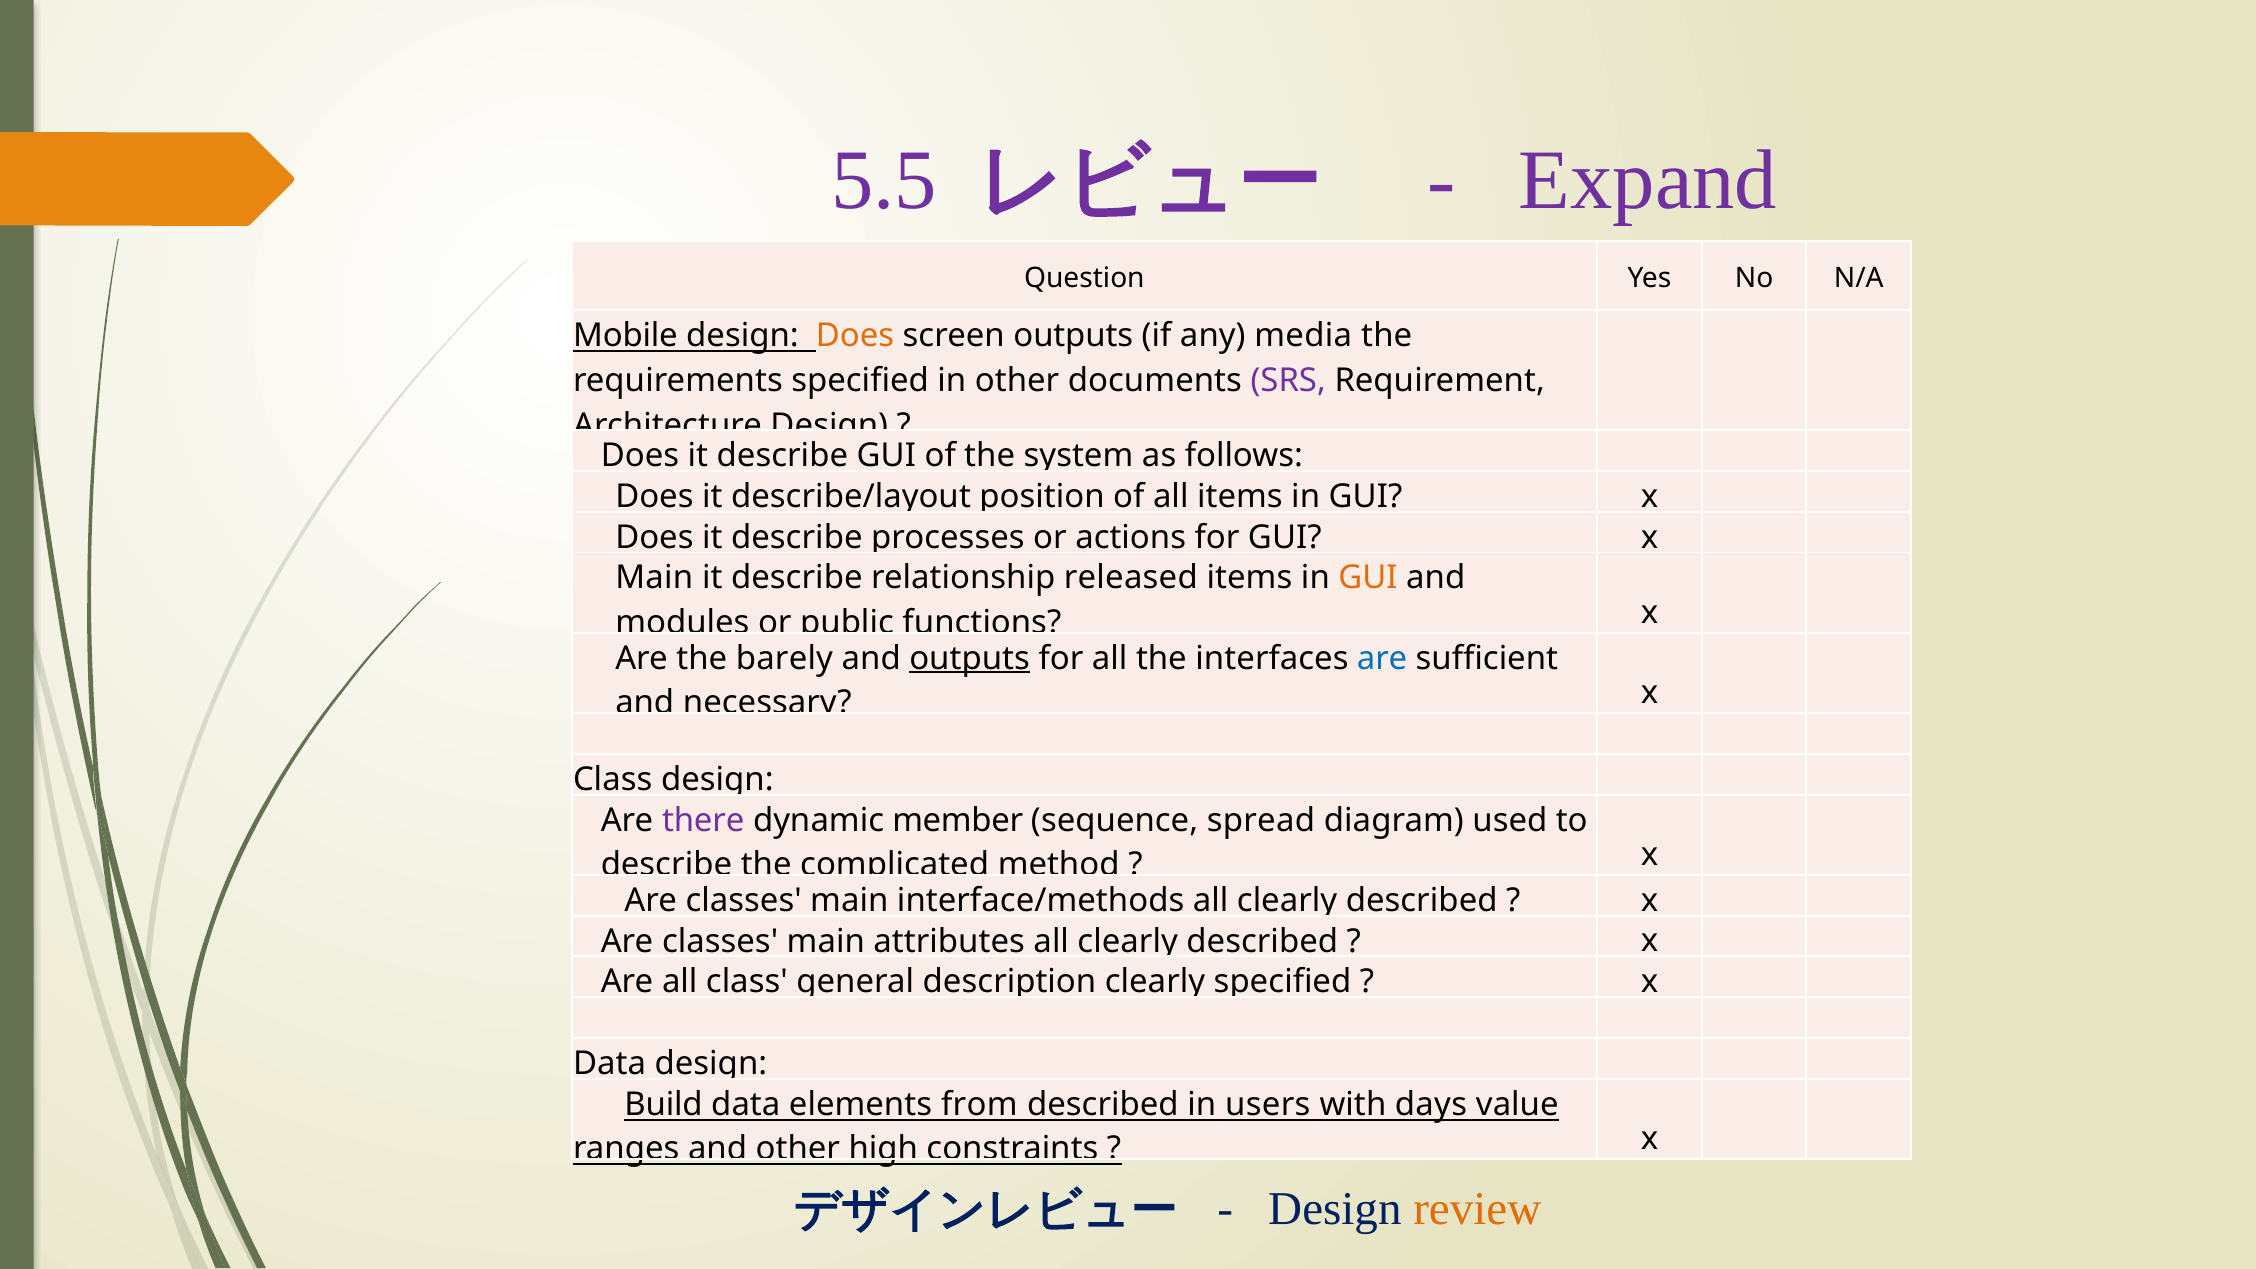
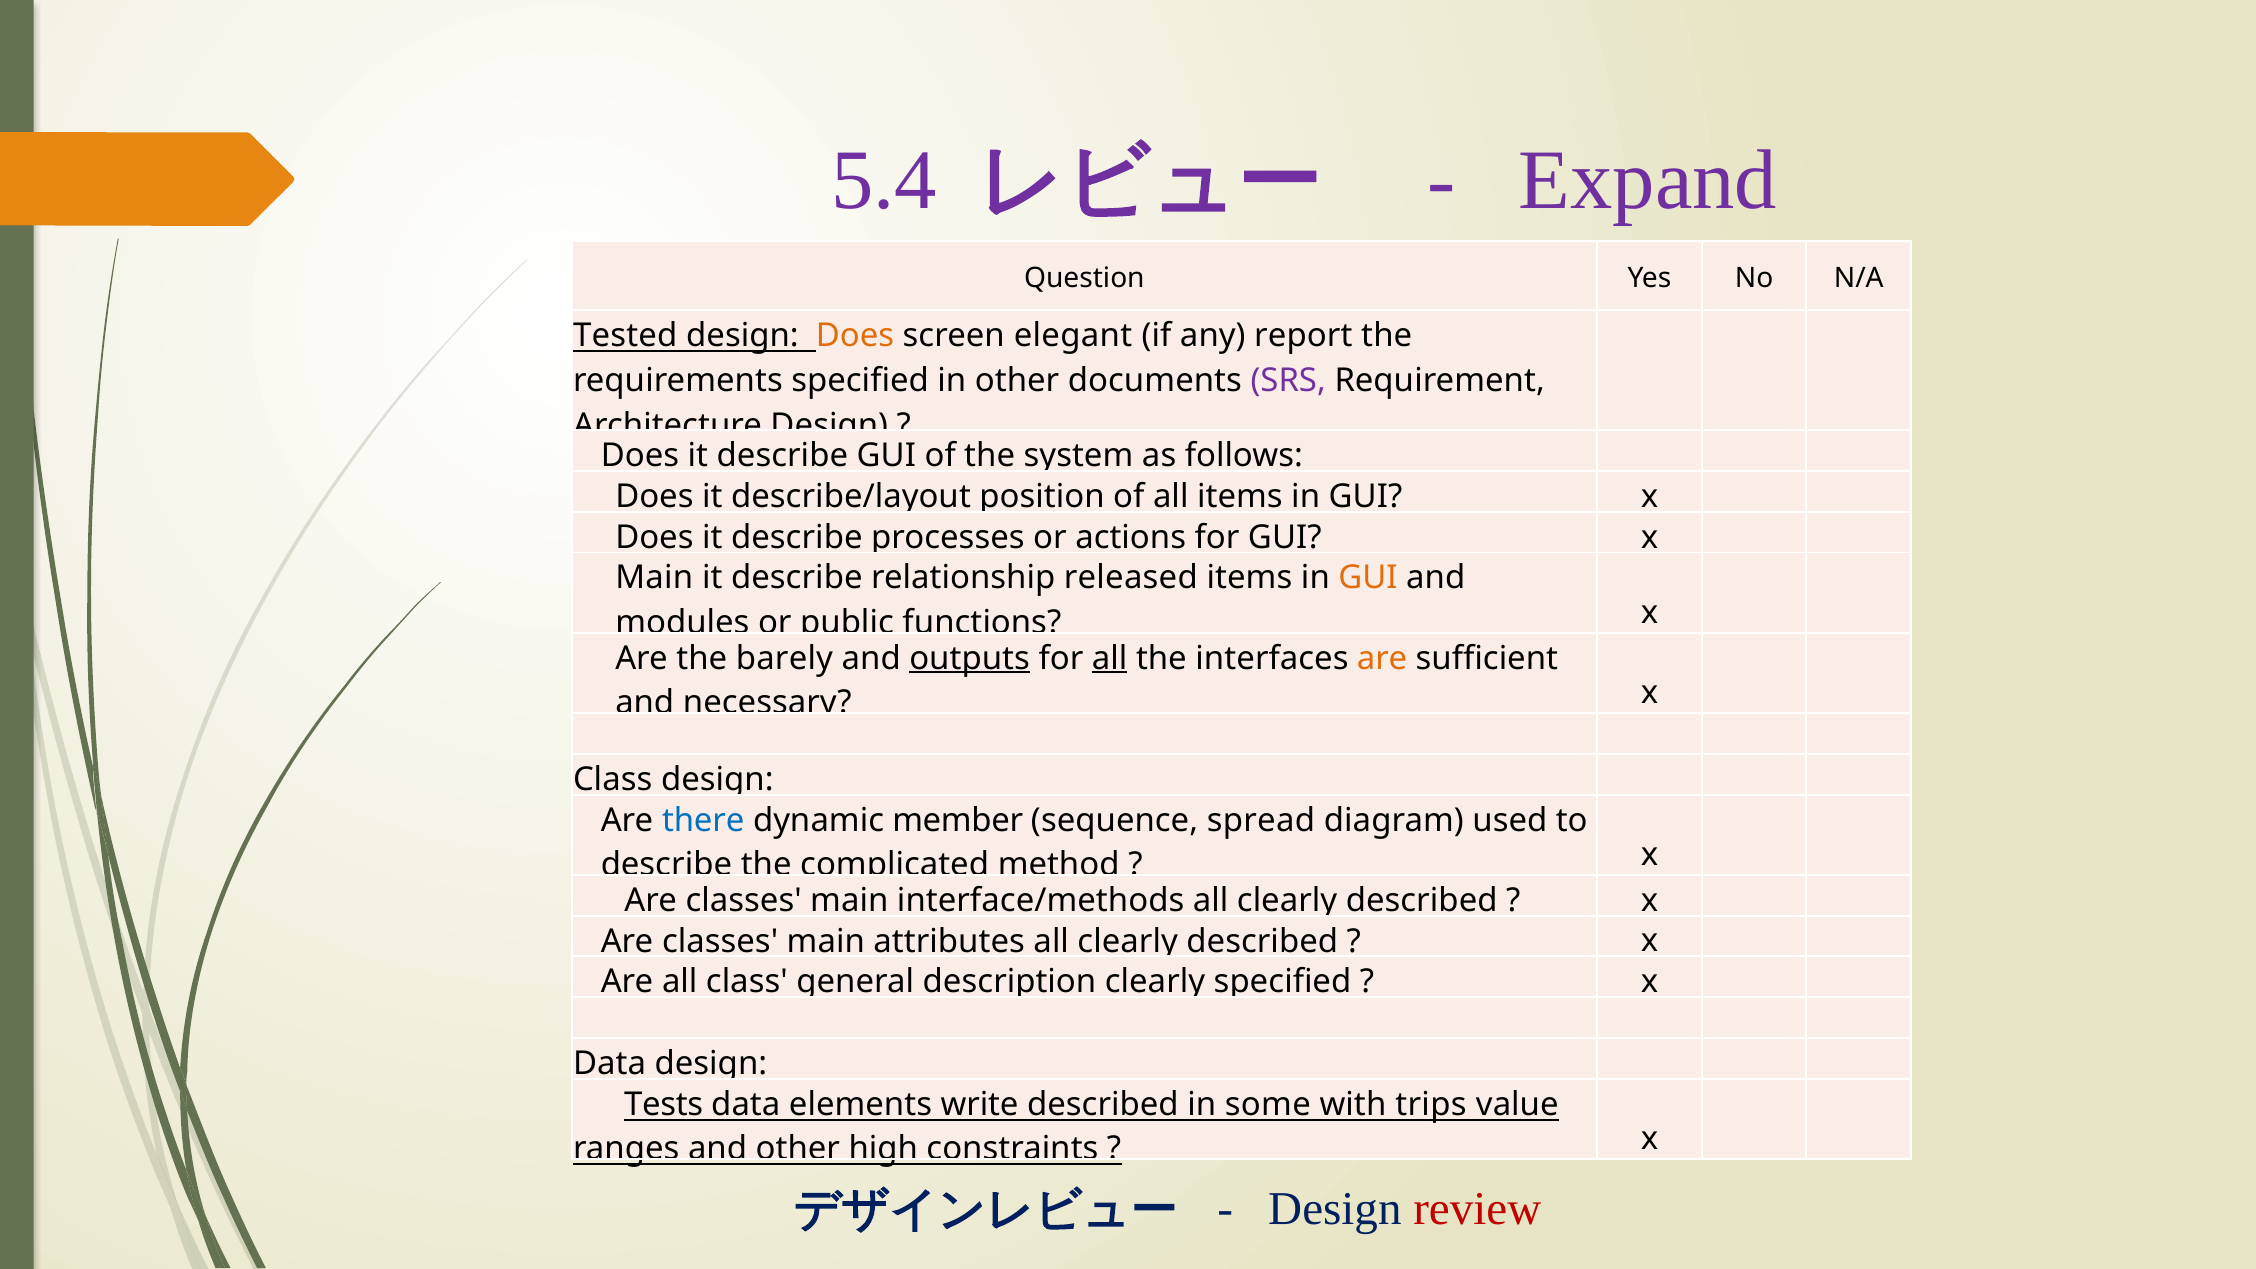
5.5: 5.5 -> 5.4 (884, 181)
Mobile: Mobile -> Tested (625, 336)
screen outputs: outputs -> elegant (1073, 336)
media: media -> report (1303, 336)
all underline: none -> present (1110, 658)
are colour: blue -> orange (1382, 658)
there colour: purple -> blue (703, 820)
Build: Build -> Tests (664, 1104)
from: from -> write (980, 1104)
users: users -> some (1268, 1104)
days: days -> trips (1431, 1104)
review colour: orange -> red (1477, 1209)
